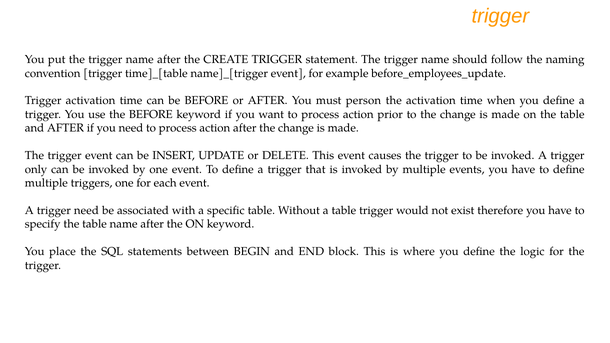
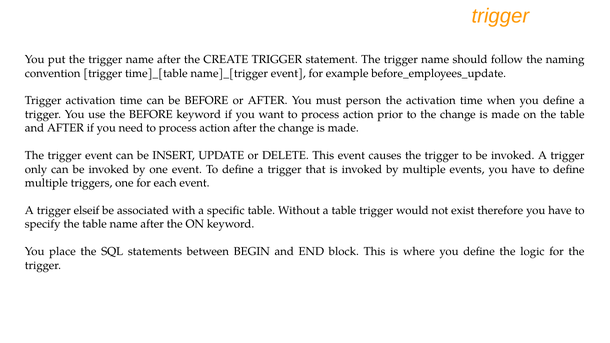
trigger need: need -> elseif (87, 211)
